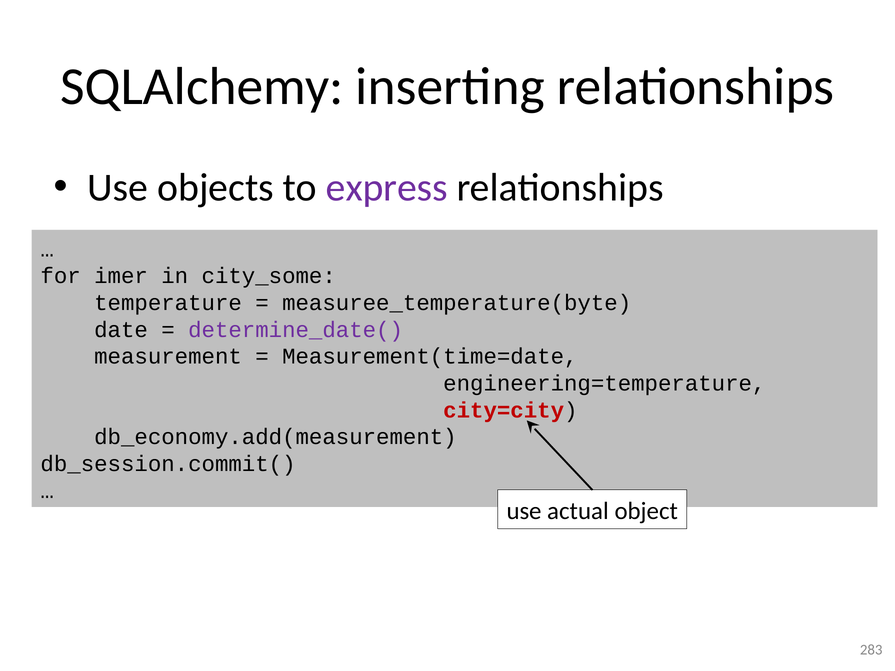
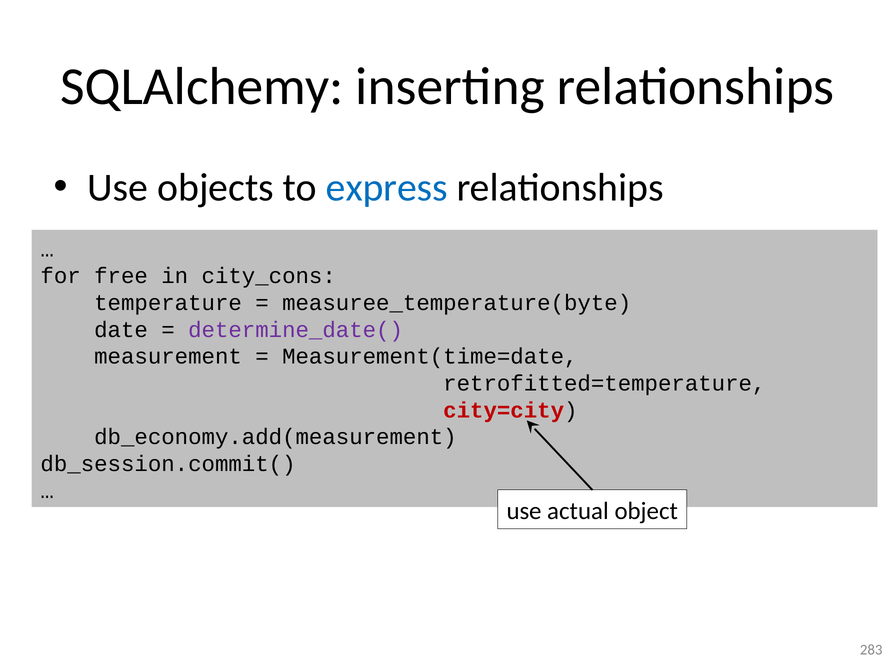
express colour: purple -> blue (387, 188)
imer: imer -> free (121, 276)
city_some: city_some -> city_cons (269, 276)
engineering=temperature: engineering=temperature -> retrofitted=temperature (604, 384)
